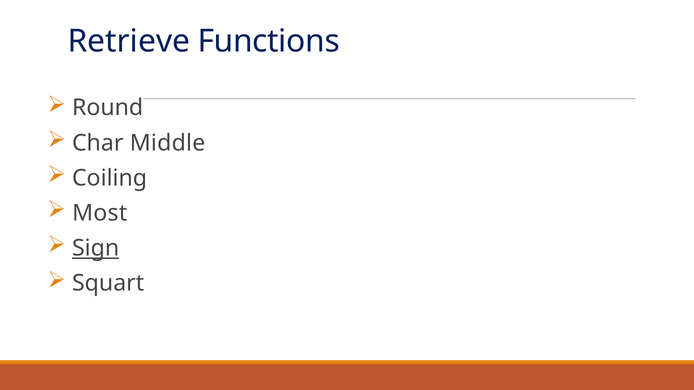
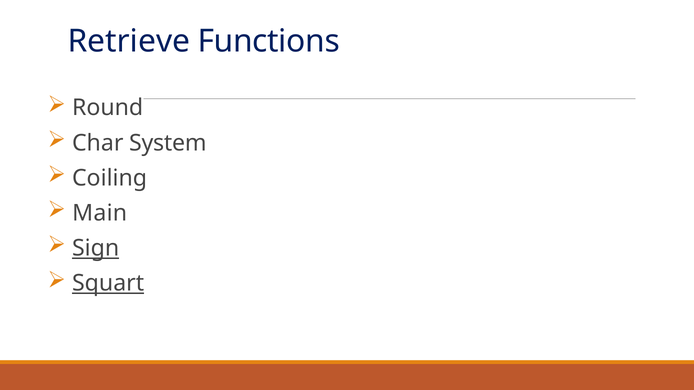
Middle: Middle -> System (168, 143)
Most: Most -> Main (100, 213)
Squart underline: none -> present (108, 284)
